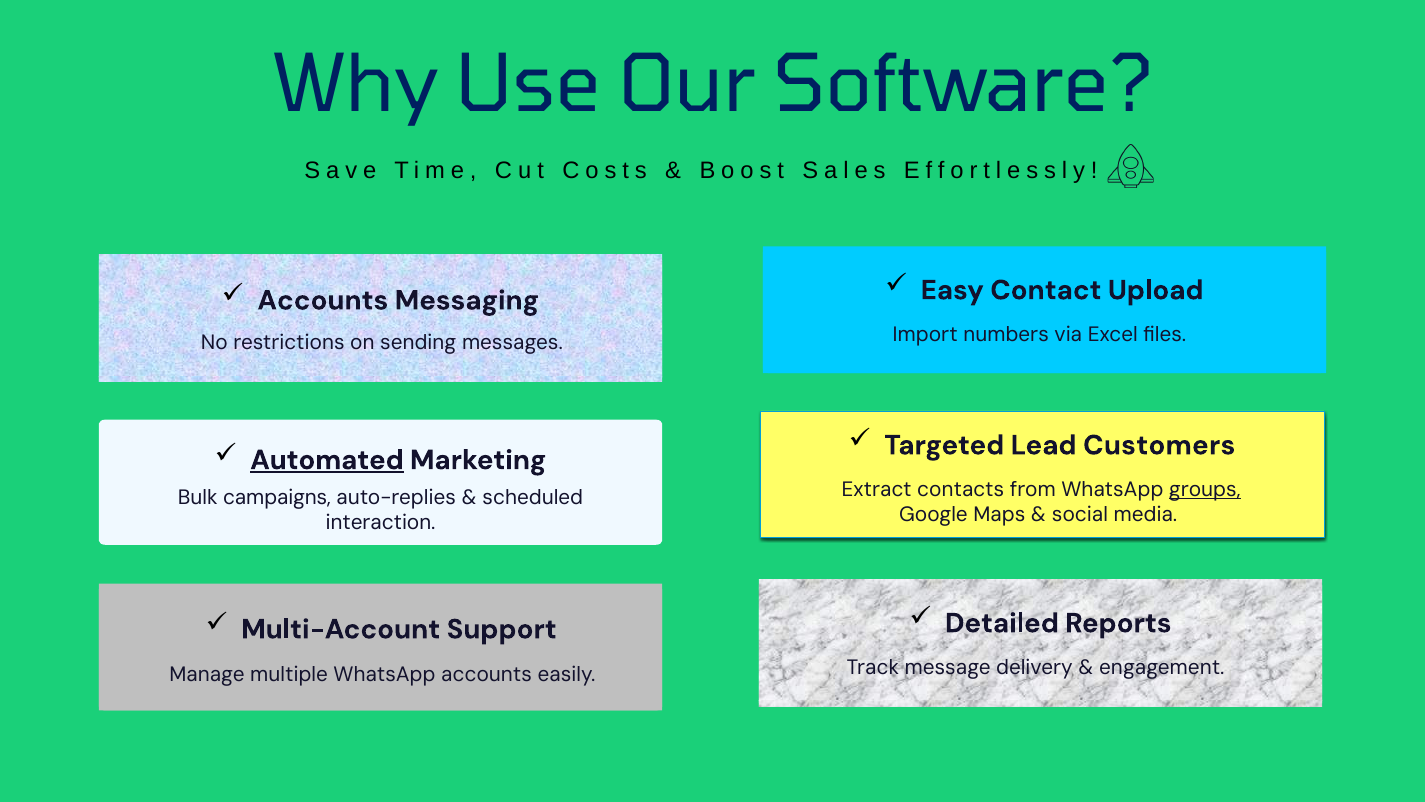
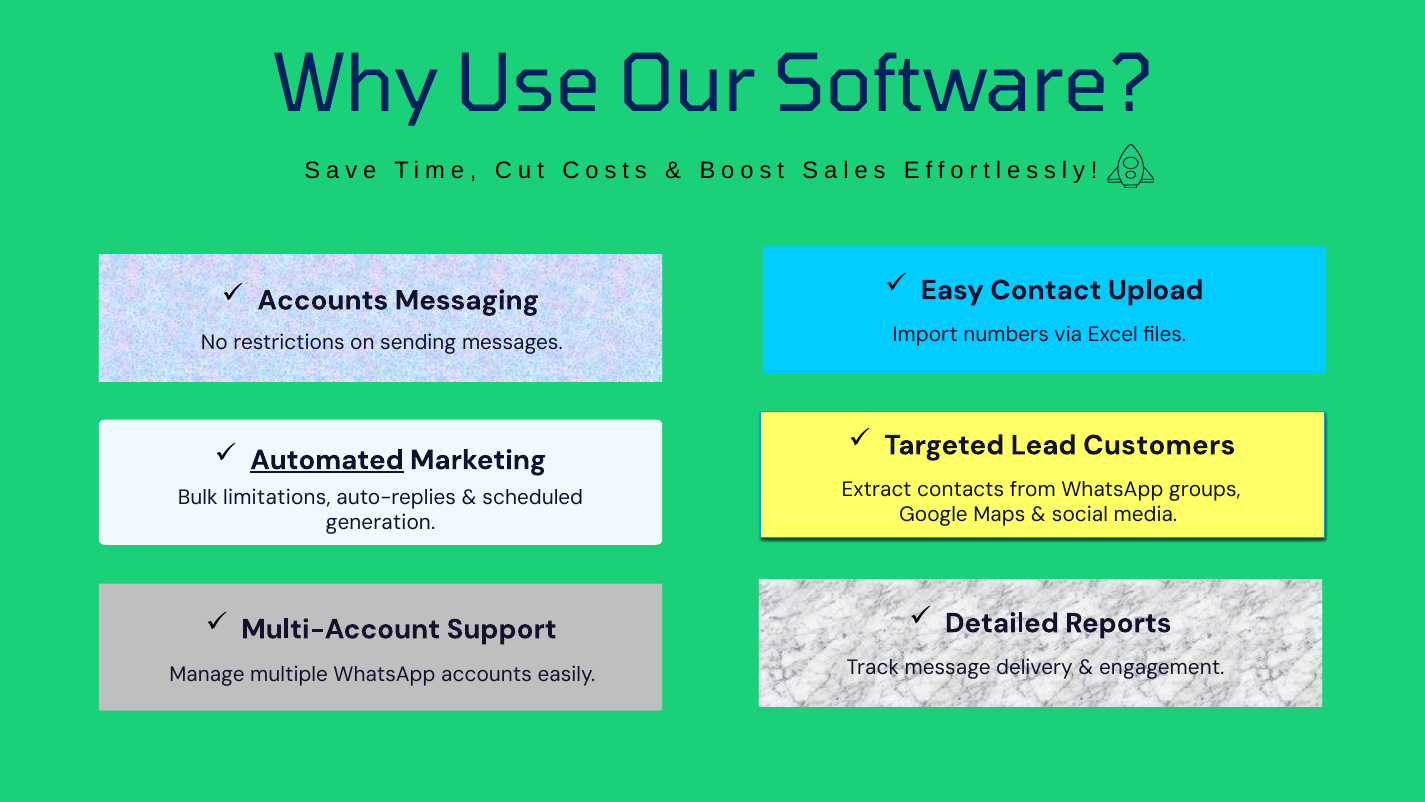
groups underline: present -> none (1205, 489)
campaigns: campaigns -> limitations (277, 498)
interaction: interaction -> generation (380, 523)
